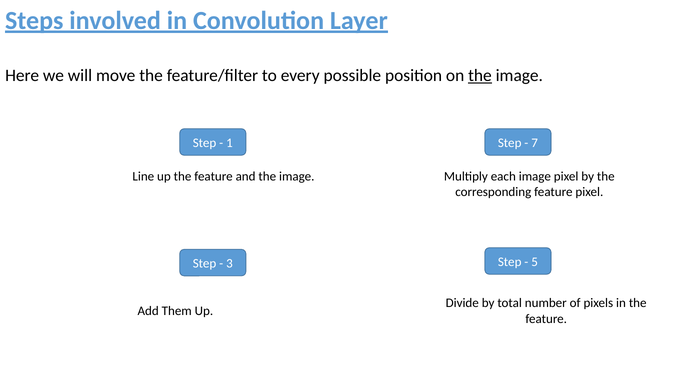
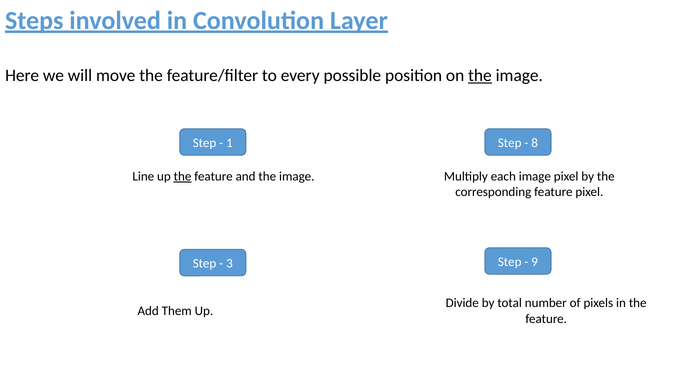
7: 7 -> 8 (535, 143)
the underline: none -> present (183, 176)
5: 5 -> 9 (535, 262)
